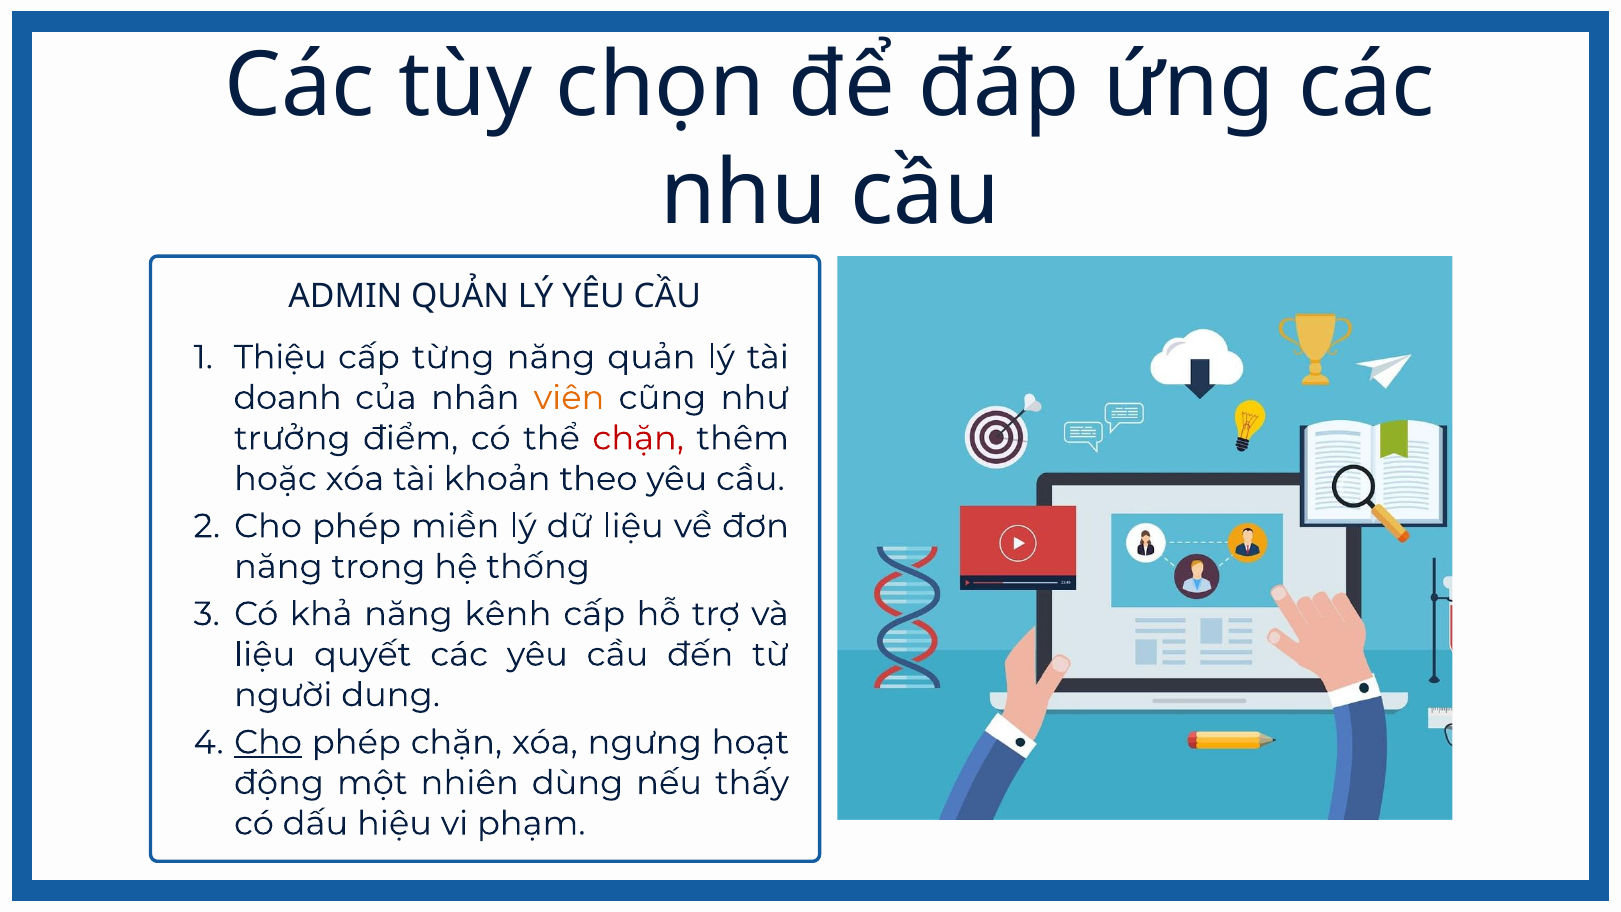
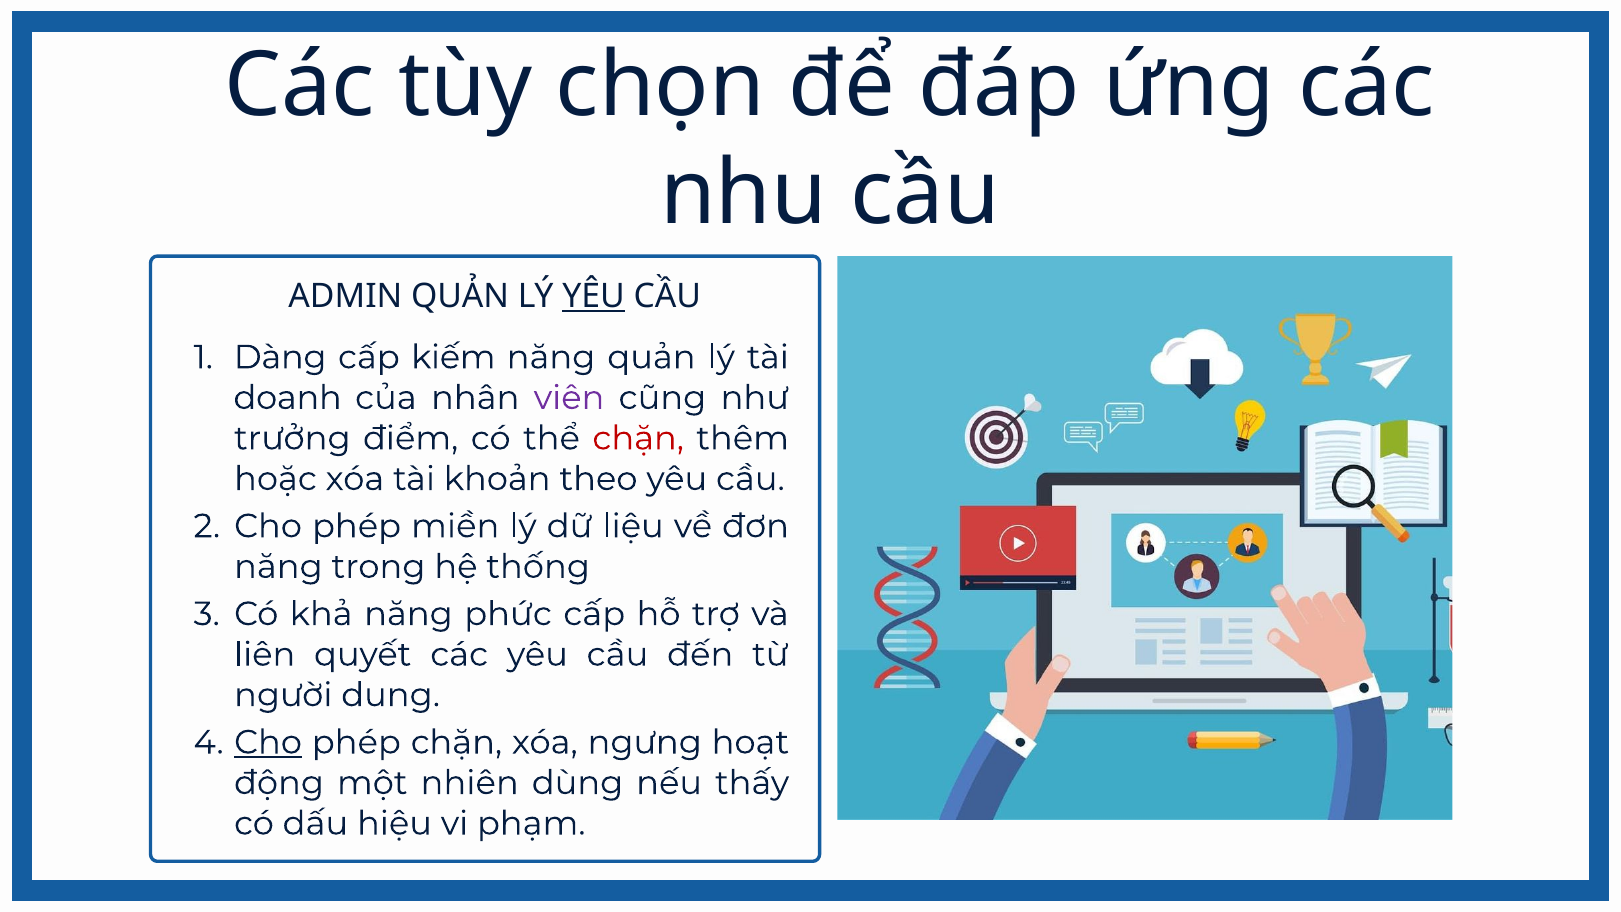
YÊU underline: none -> present (594, 297)
Thiệu: Thiệu -> Dàng (280, 357)
từng: từng -> kiếm (453, 357)
viên colour: orange -> purple (569, 398)
kênh: kênh -> phức (508, 614)
liệu: liệu -> liên (265, 654)
